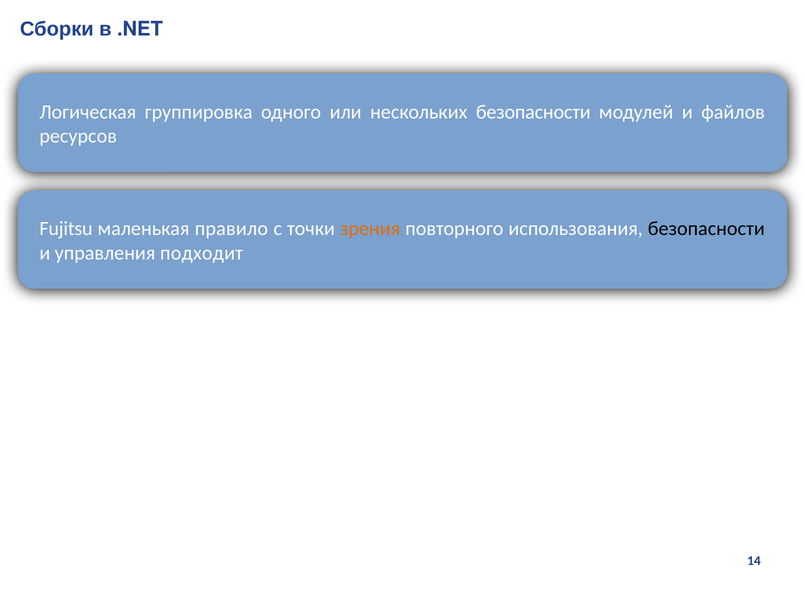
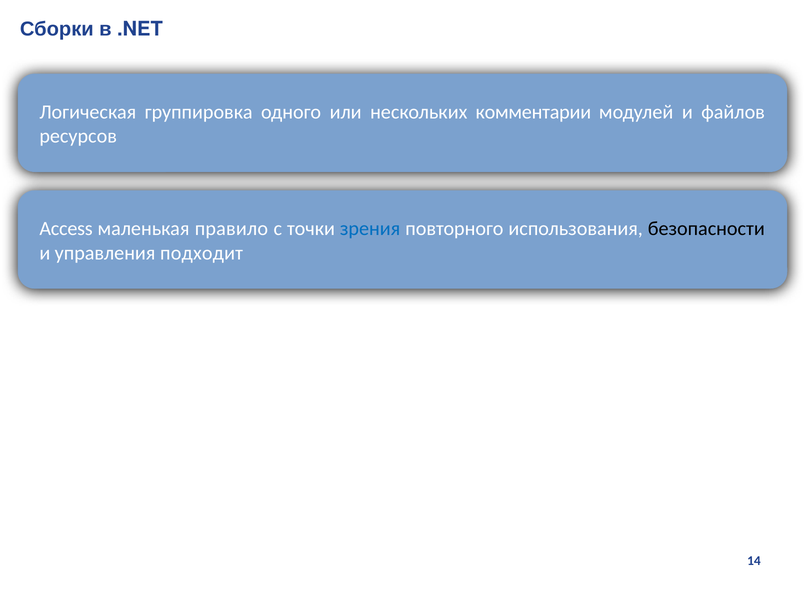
нескольких безопасности: безопасности -> комментарии (533, 112)
Fujitsu: Fujitsu -> Access (66, 229)
зрения colour: orange -> blue (370, 229)
